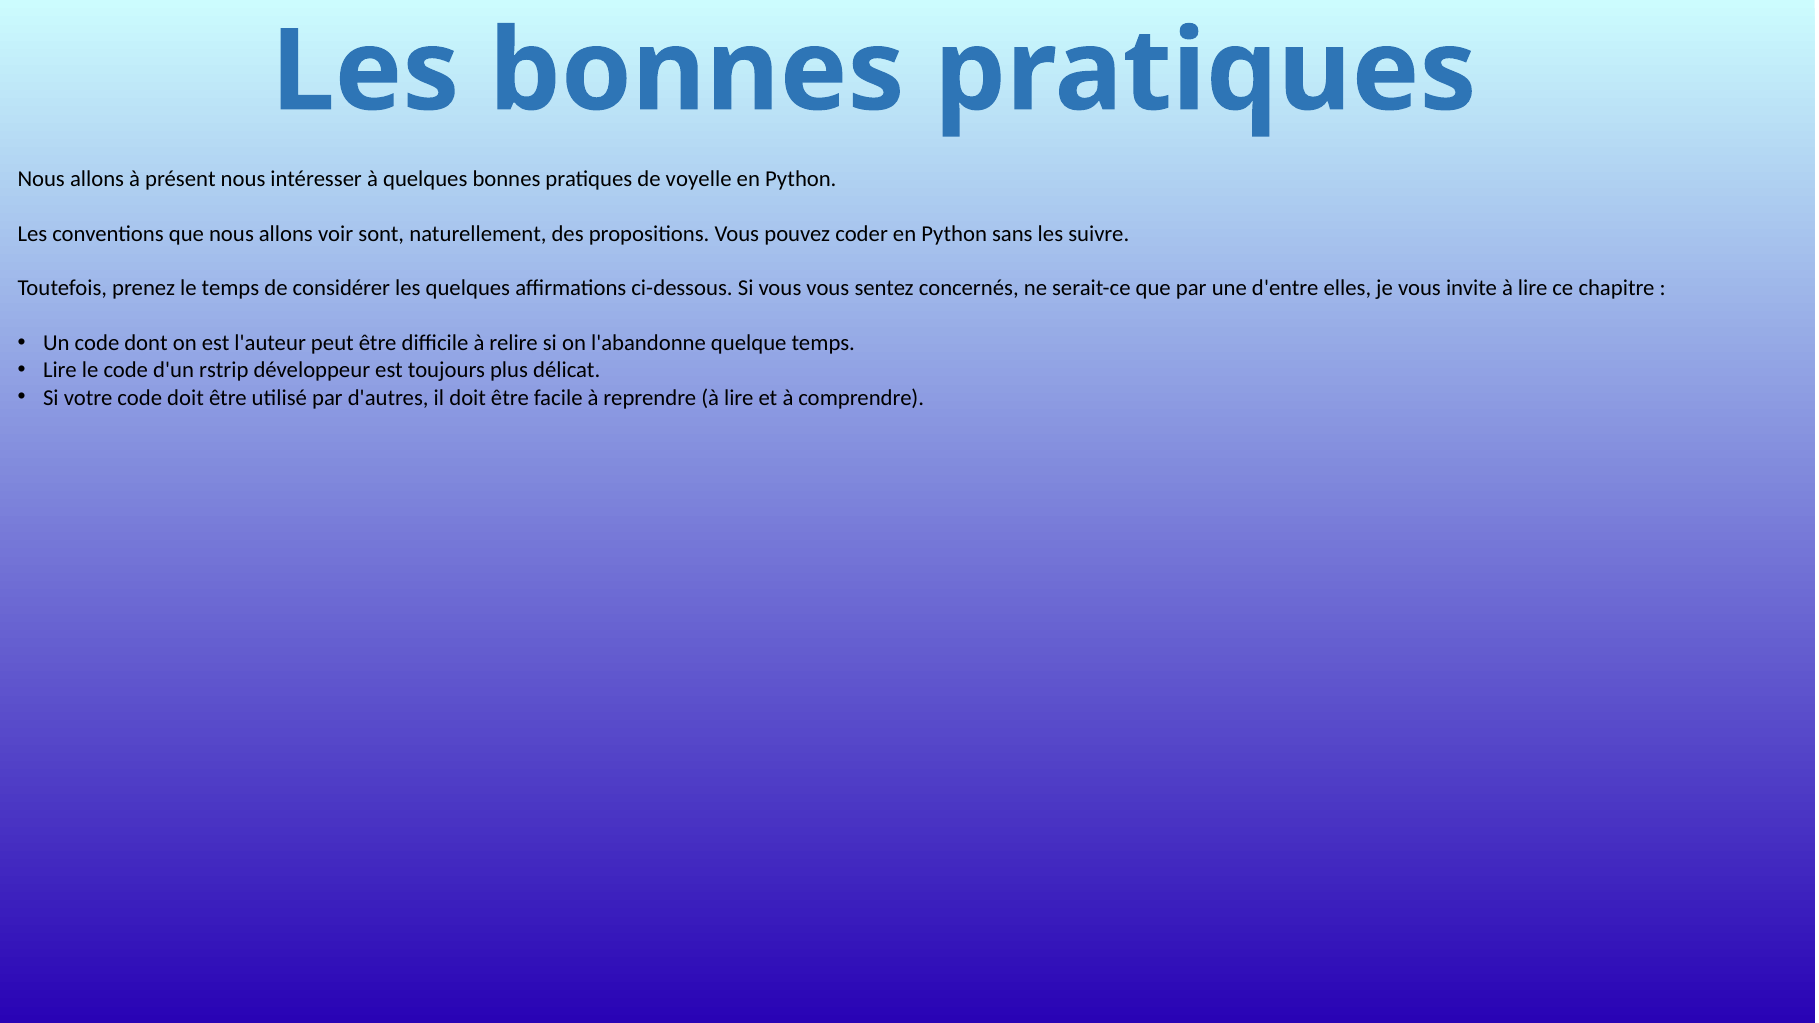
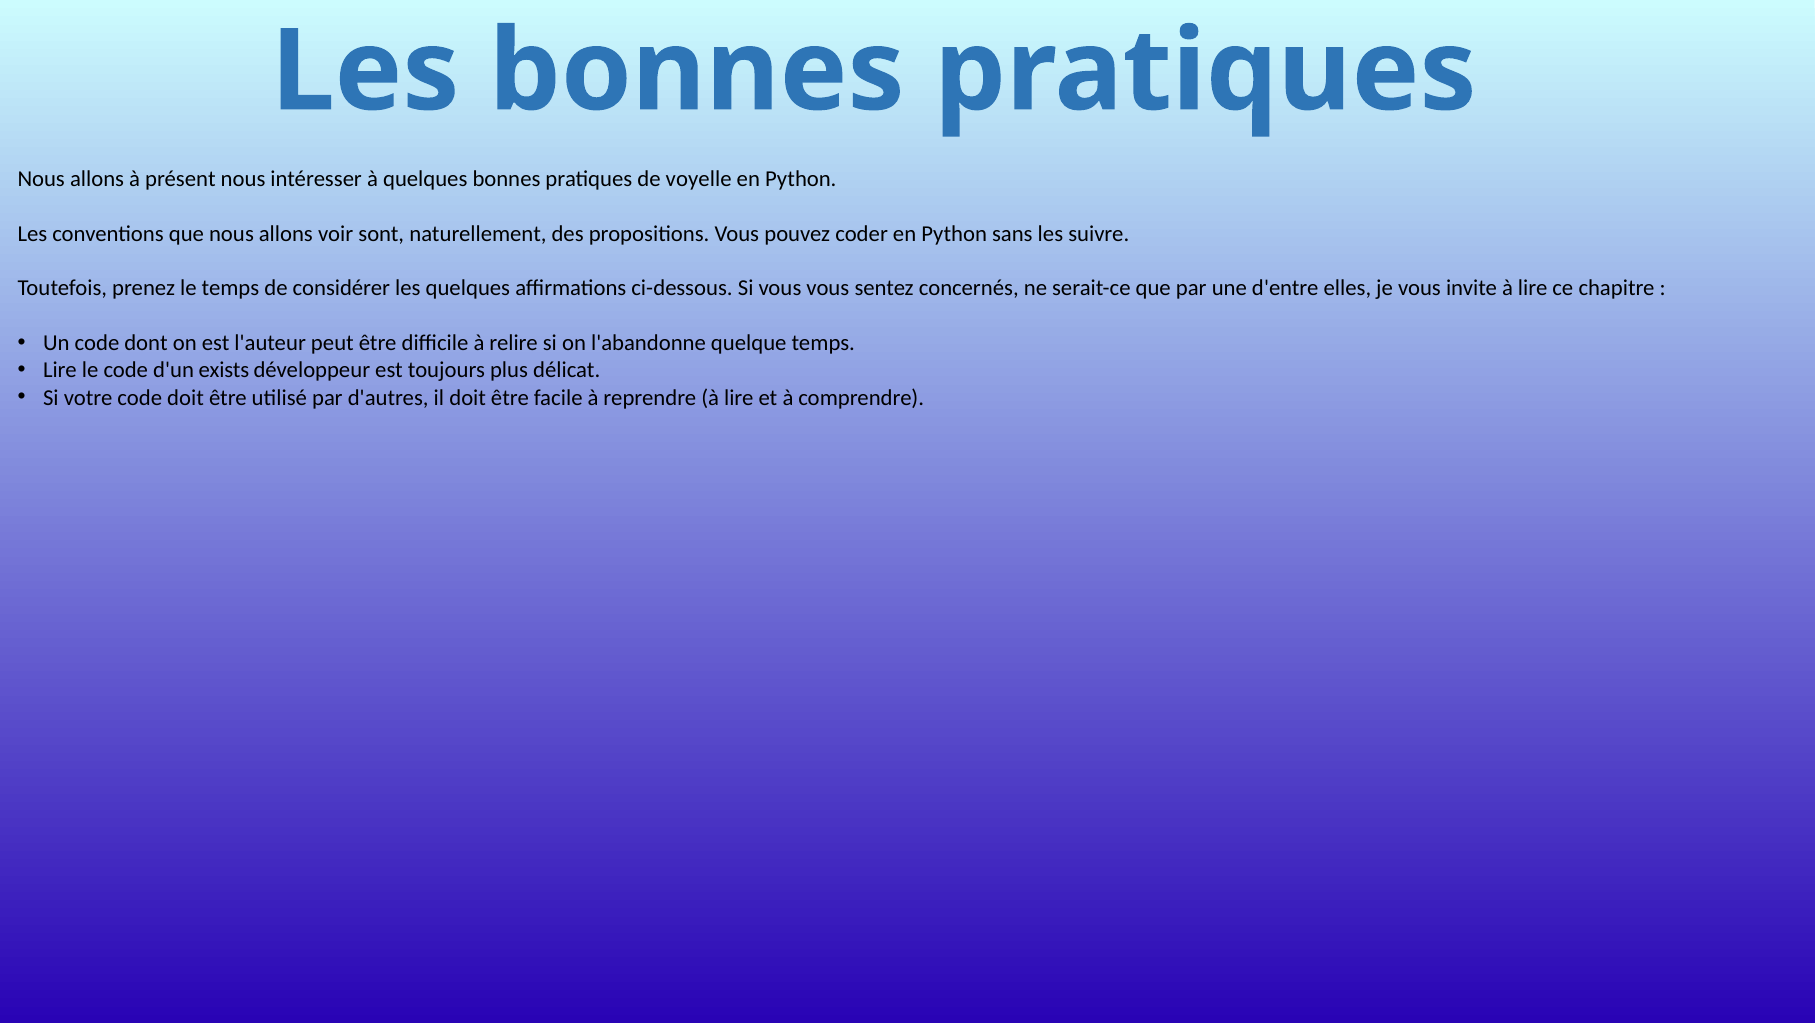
rstrip: rstrip -> exists (224, 370)
